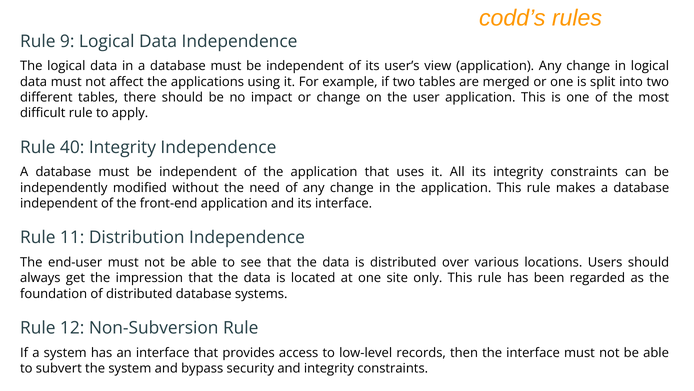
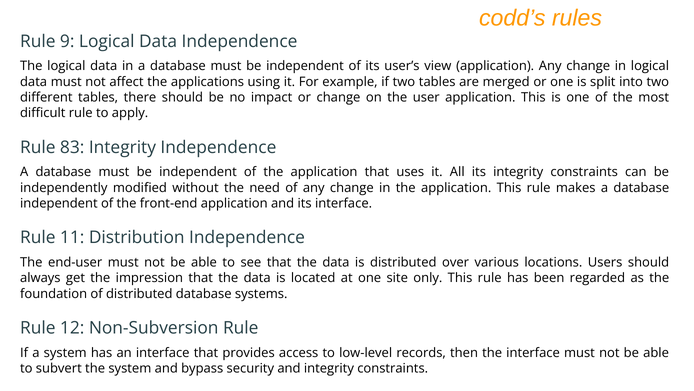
40: 40 -> 83 (72, 147)
